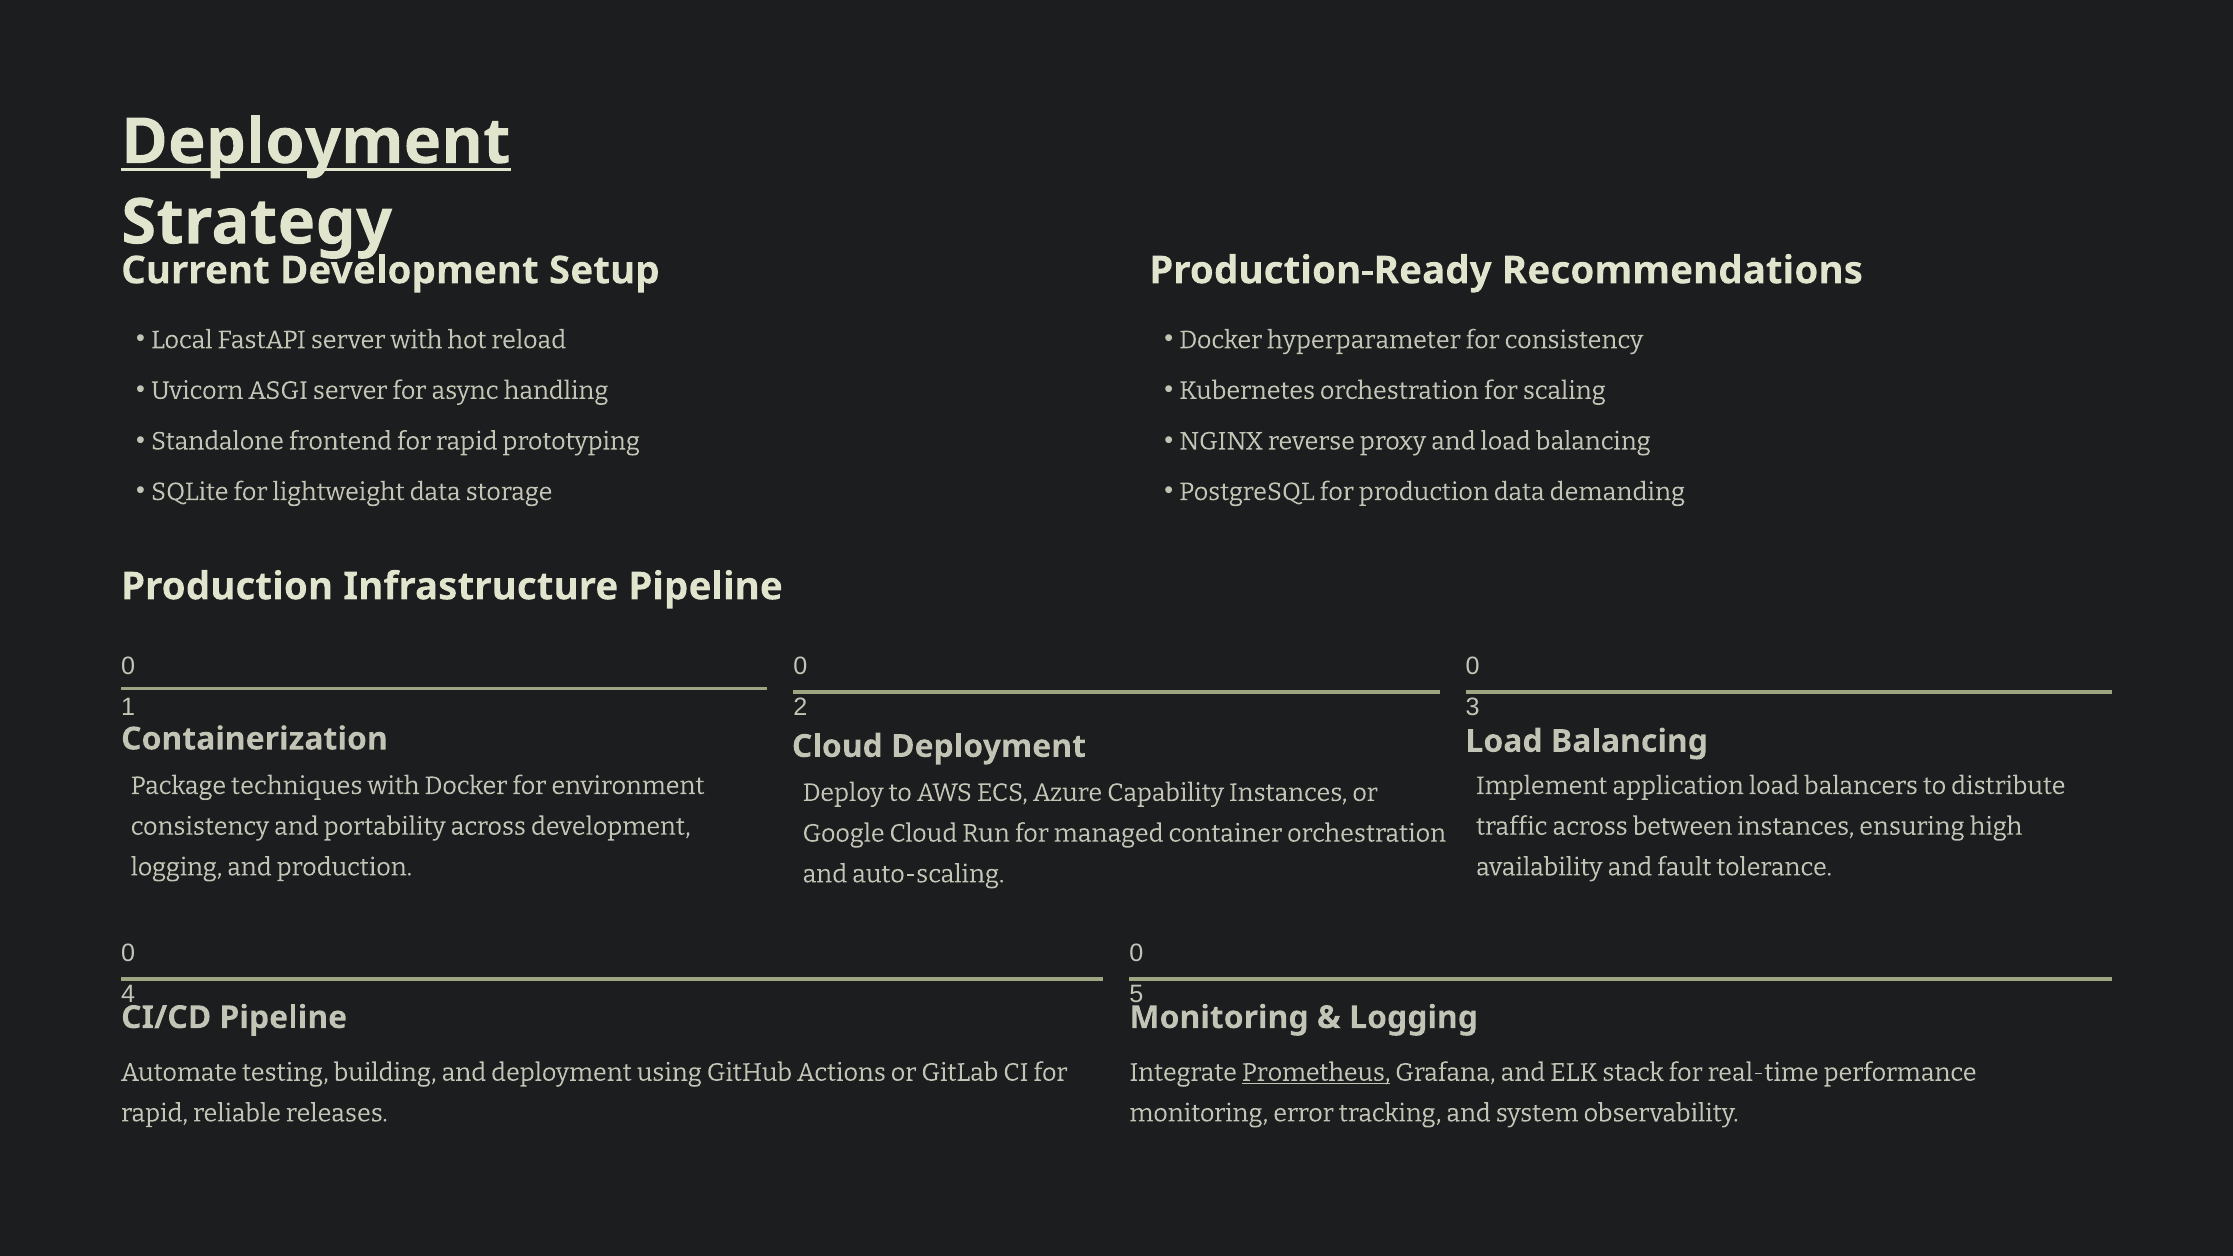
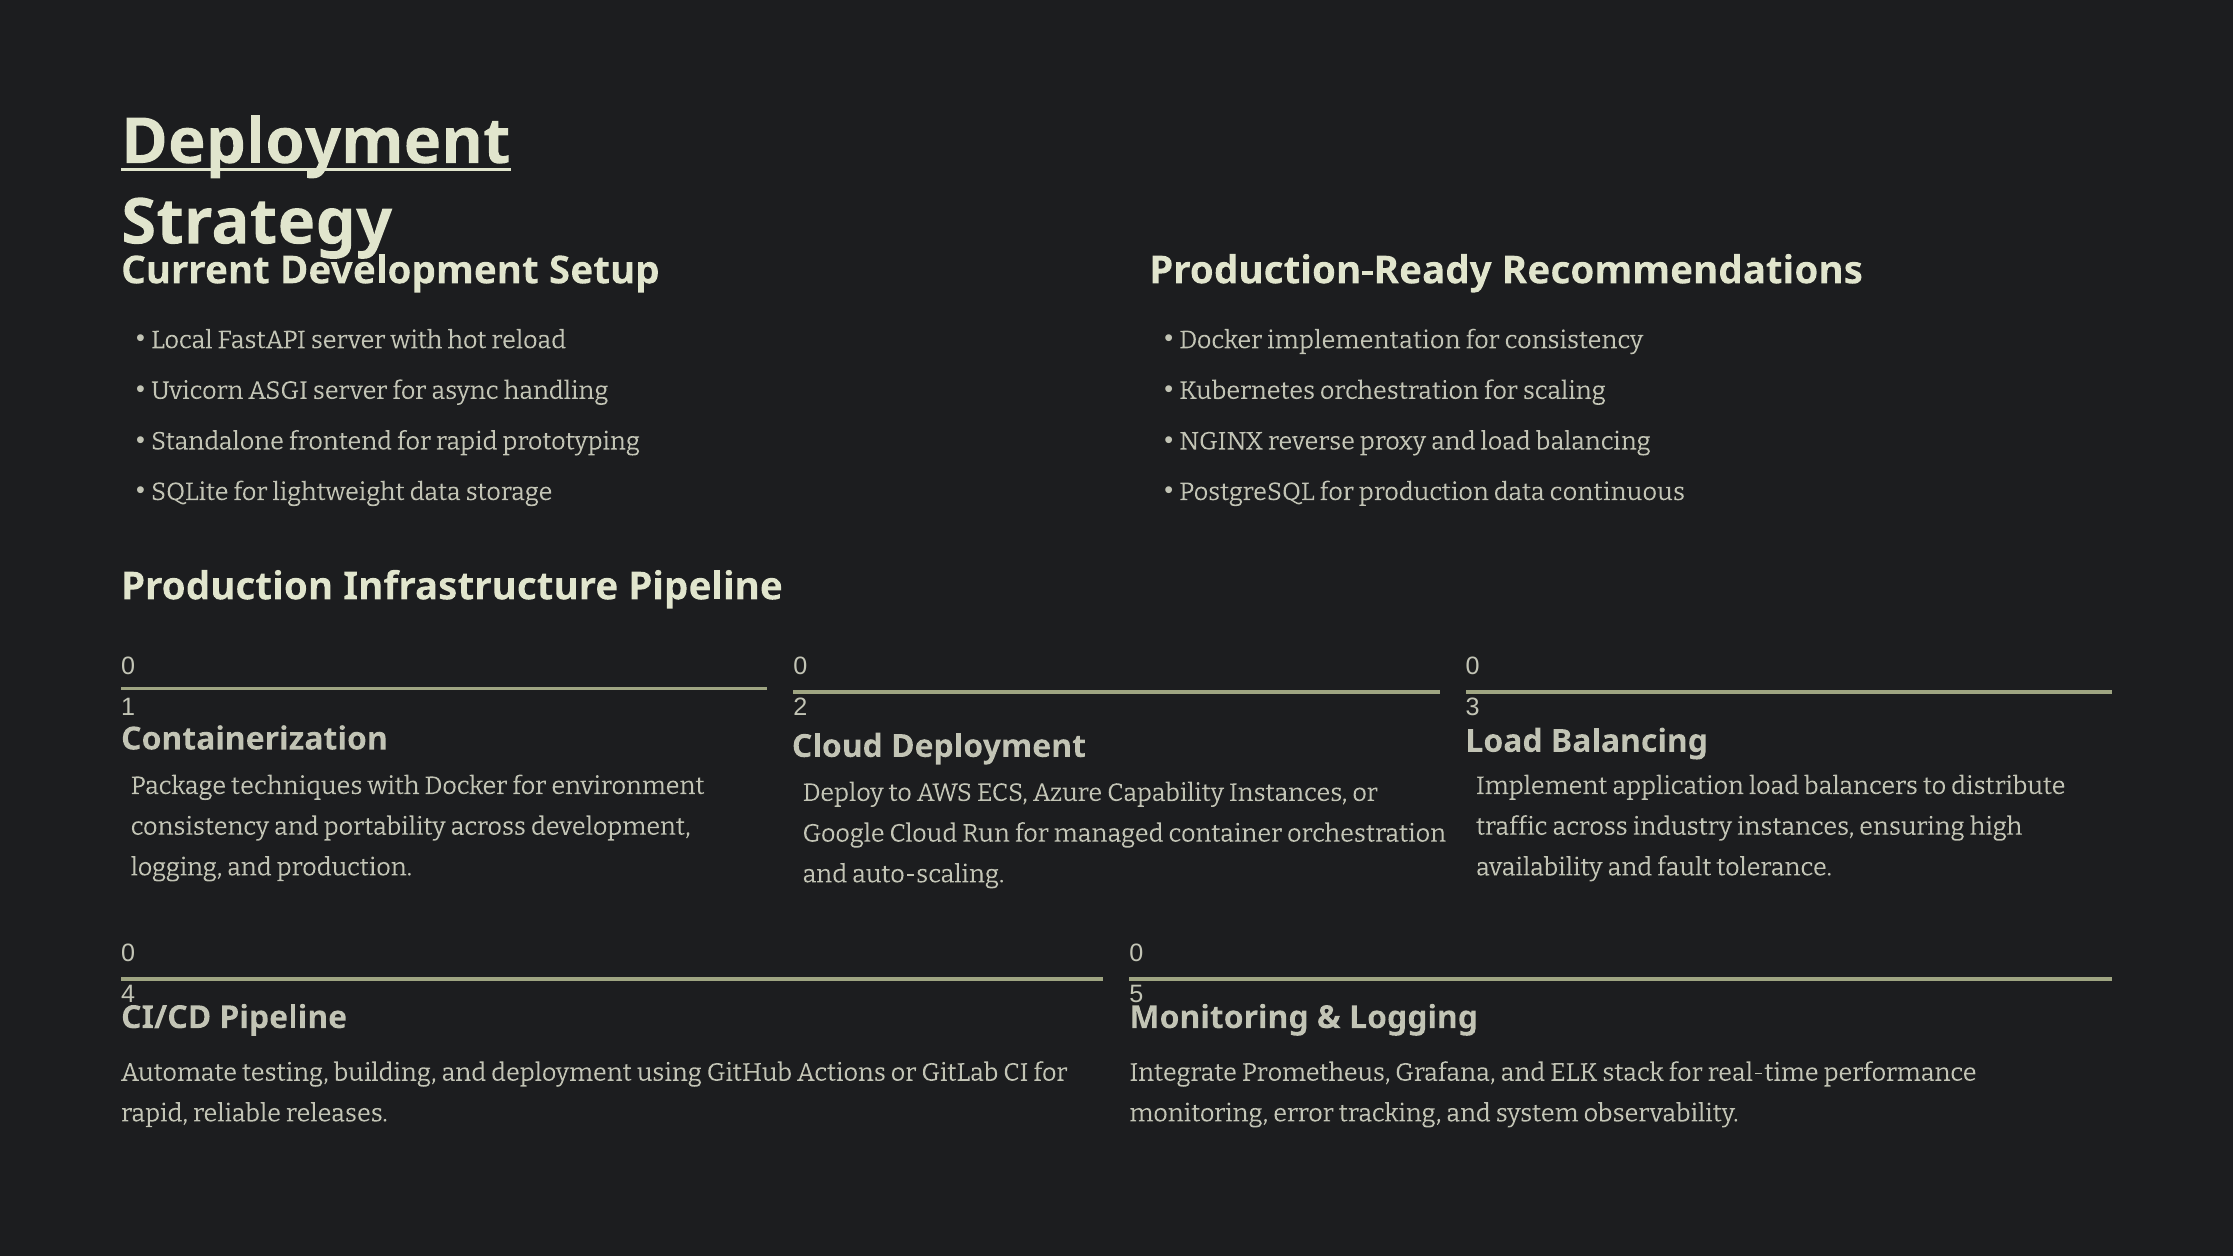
hyperparameter: hyperparameter -> implementation (1364, 340)
demanding: demanding -> continuous (1617, 492)
between: between -> industry (1682, 826)
Prometheus underline: present -> none (1316, 1073)
